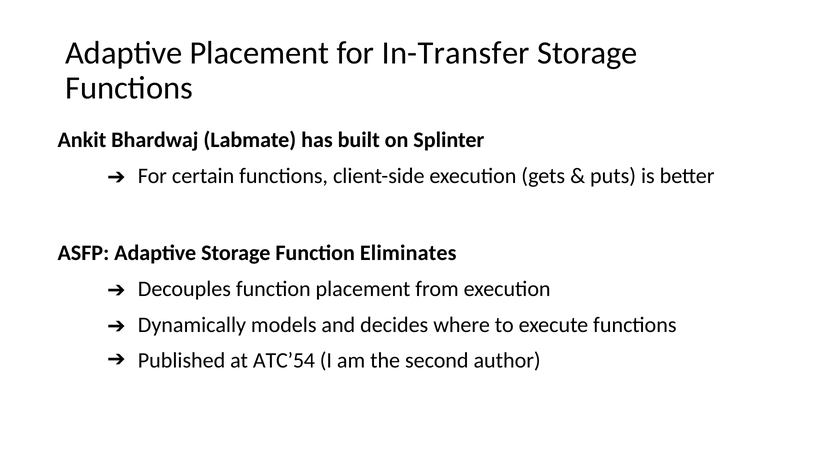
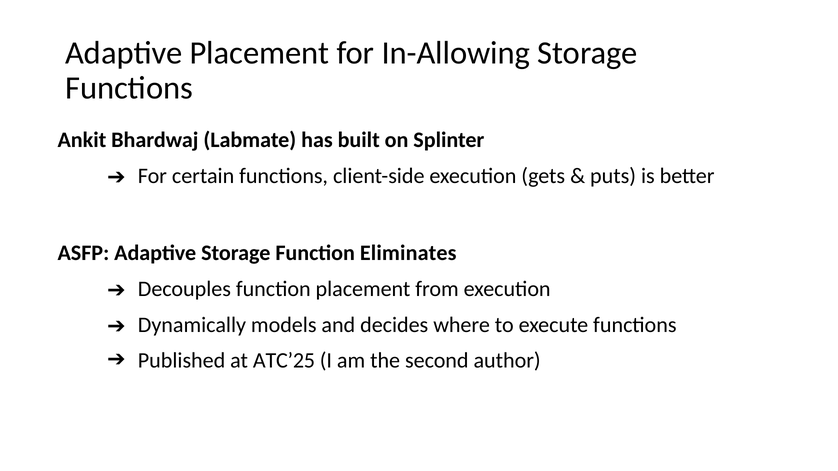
In-Transfer: In-Transfer -> In-Allowing (456, 53)
ATC’54: ATC’54 -> ATC’25 (284, 361)
